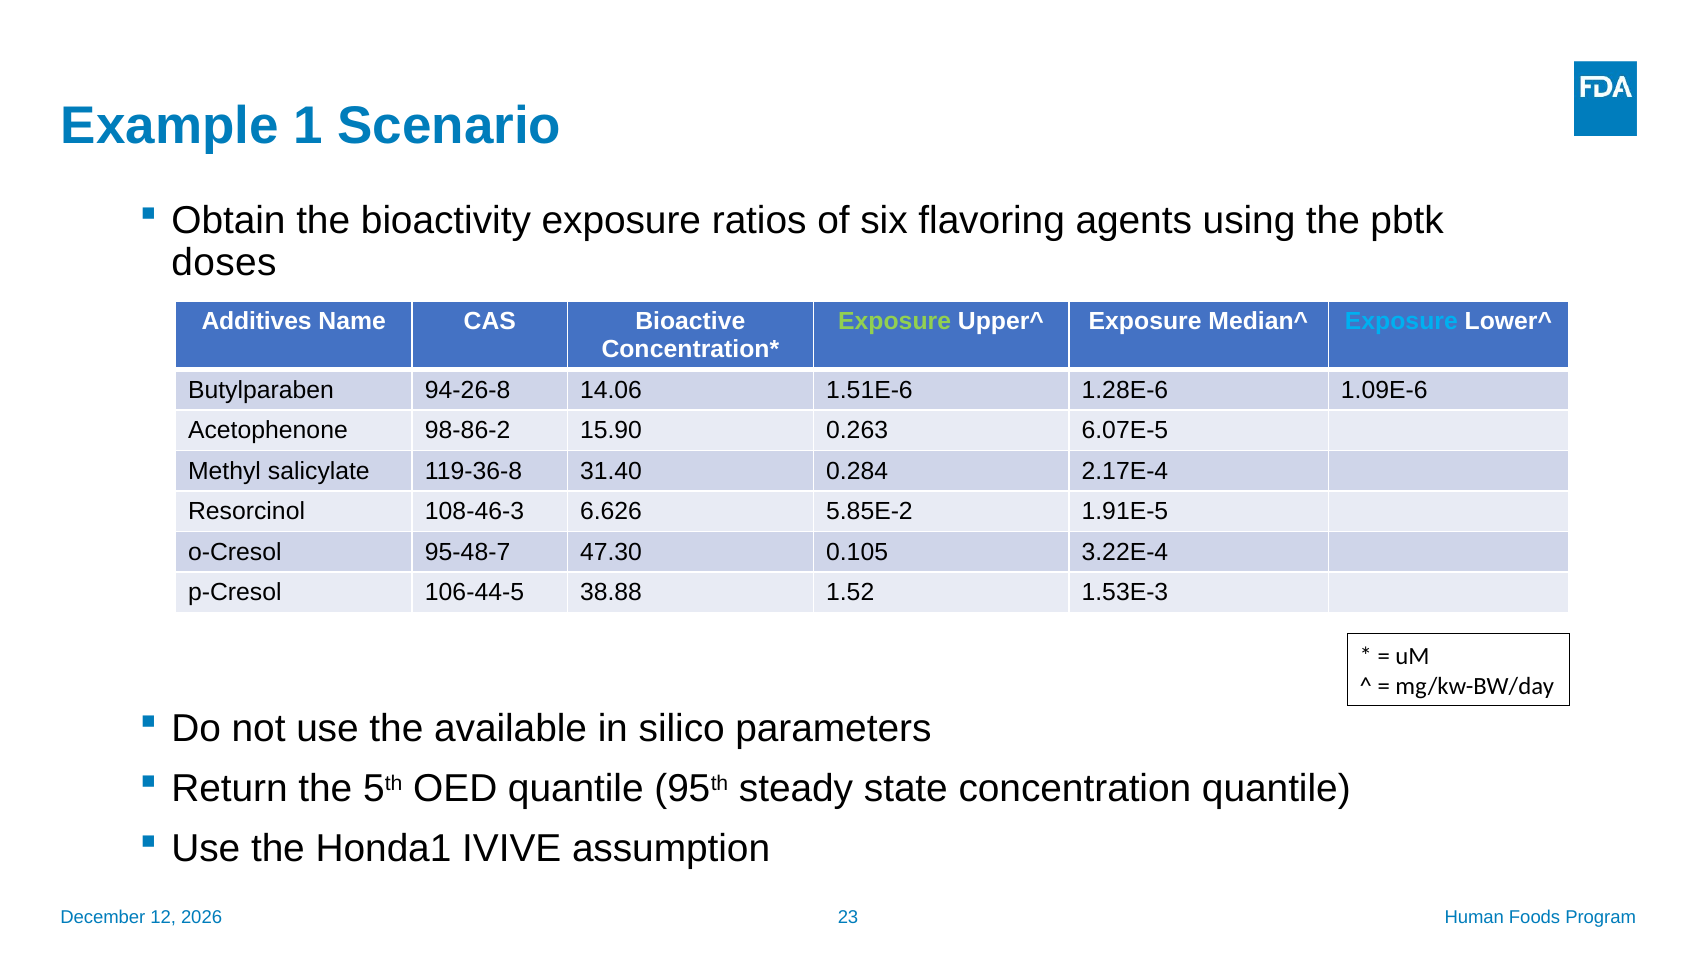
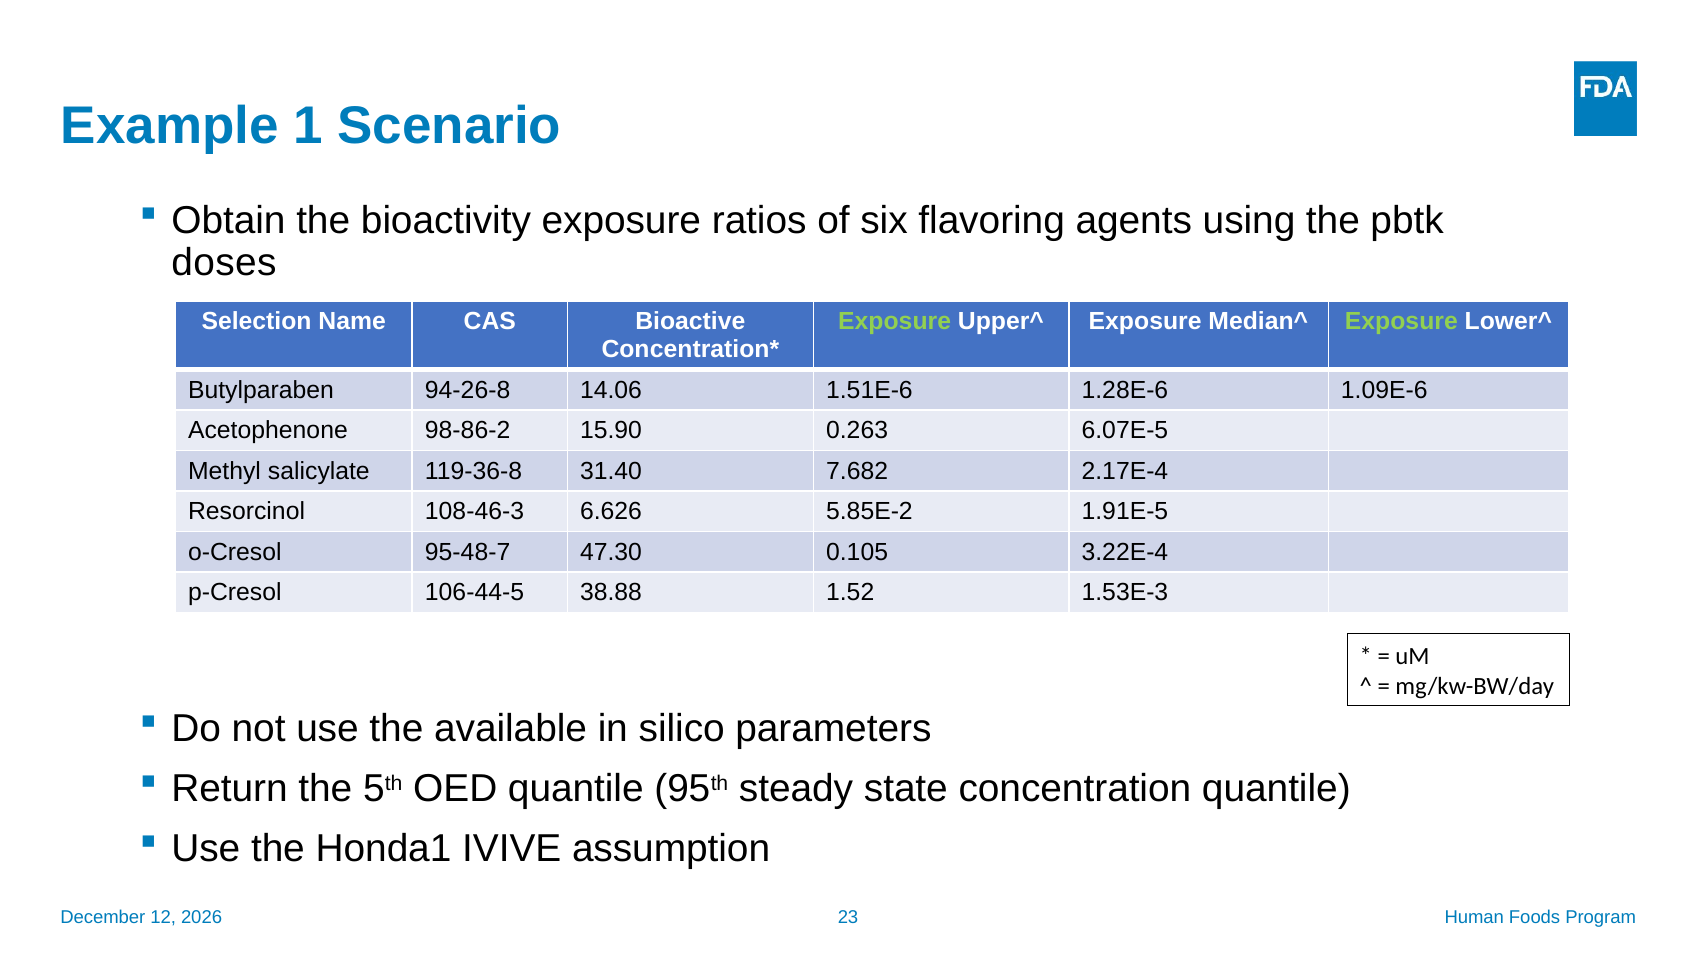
Additives: Additives -> Selection (257, 322)
Exposure colour: light blue -> light green (1401, 322)
0.284: 0.284 -> 7.682 (857, 471)
